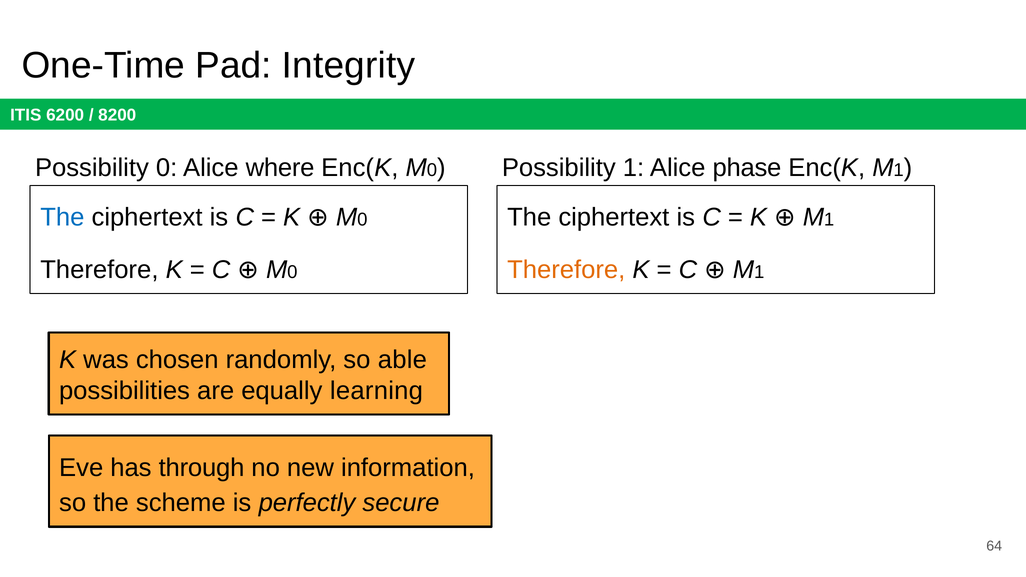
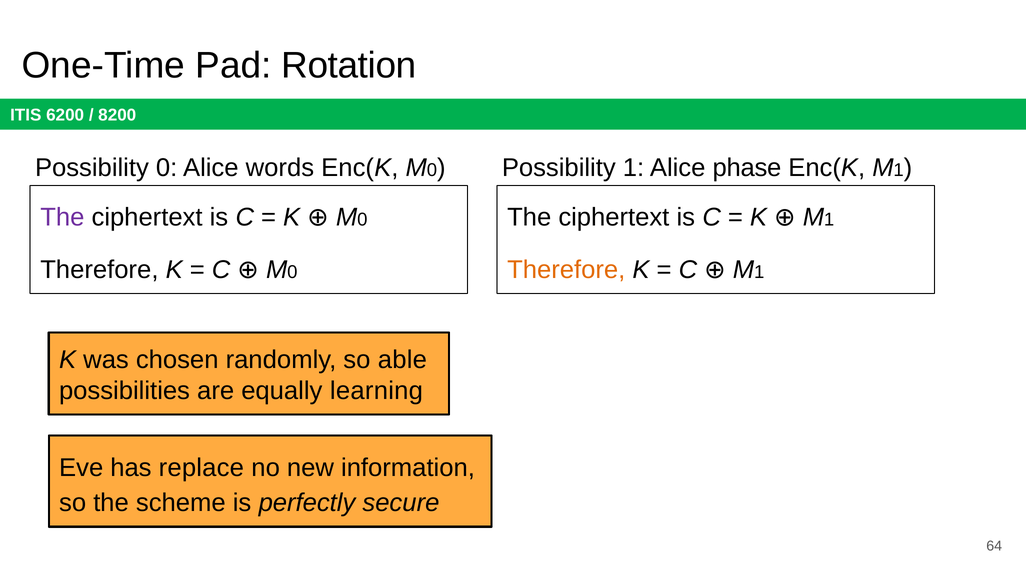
Integrity: Integrity -> Rotation (349, 65)
where: where -> words (280, 168)
The colour: blue -> purple (62, 217)
through: through -> replace (201, 468)
